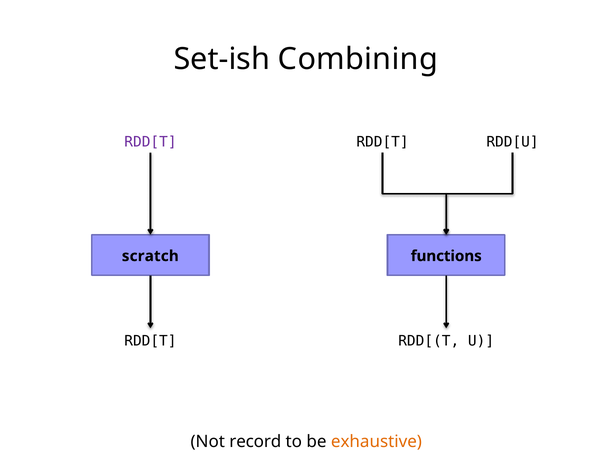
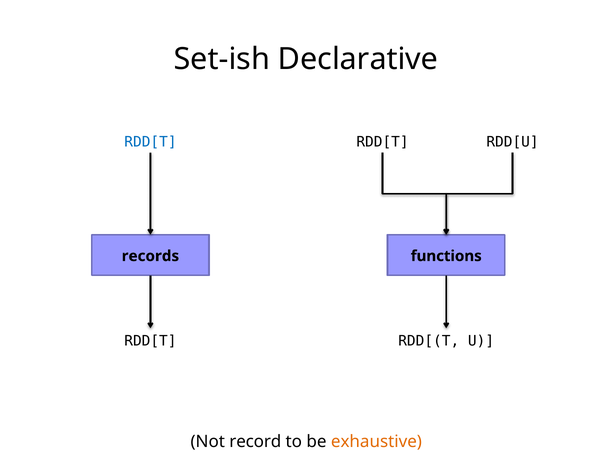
Combining: Combining -> Declarative (358, 59)
RDD[T colour: purple -> blue (150, 142)
scratch: scratch -> records (150, 256)
